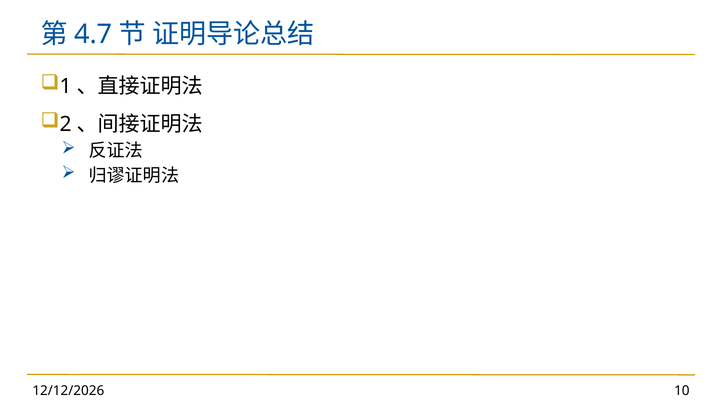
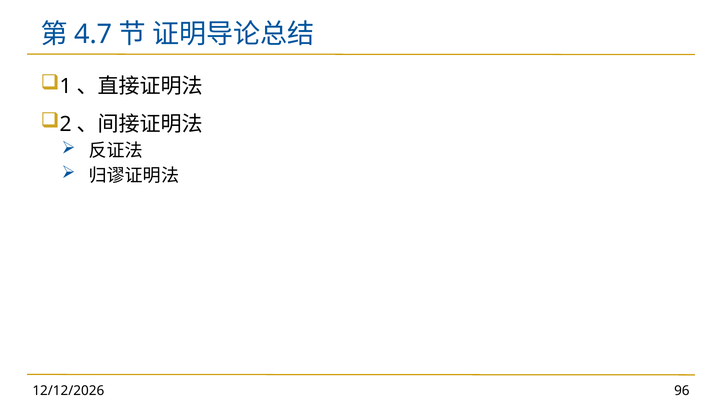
10: 10 -> 96 (682, 391)
